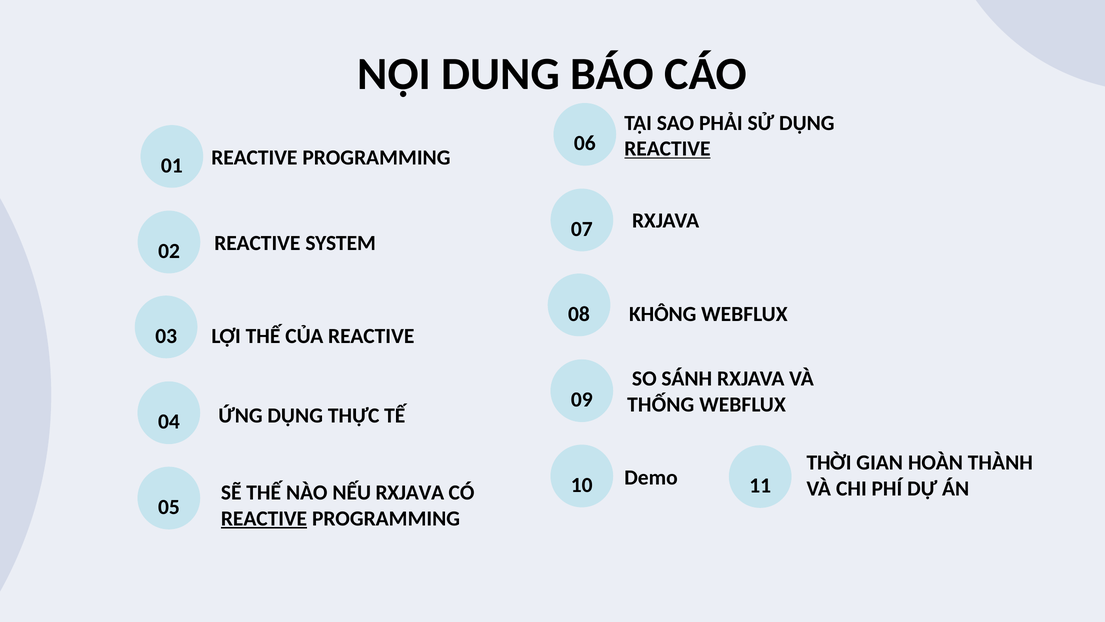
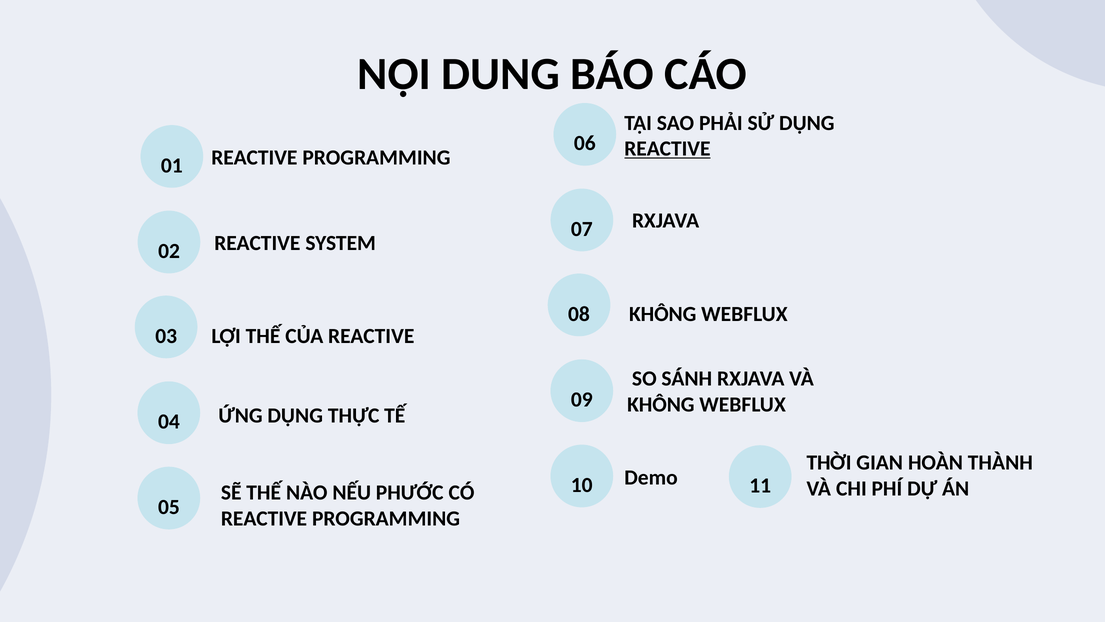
THỐNG: THỐNG -> KHÔNG (661, 404)
NẾU RXJAVA: RXJAVA -> PHƯỚC (410, 492)
REACTIVE underline: present -> none (264, 518)
